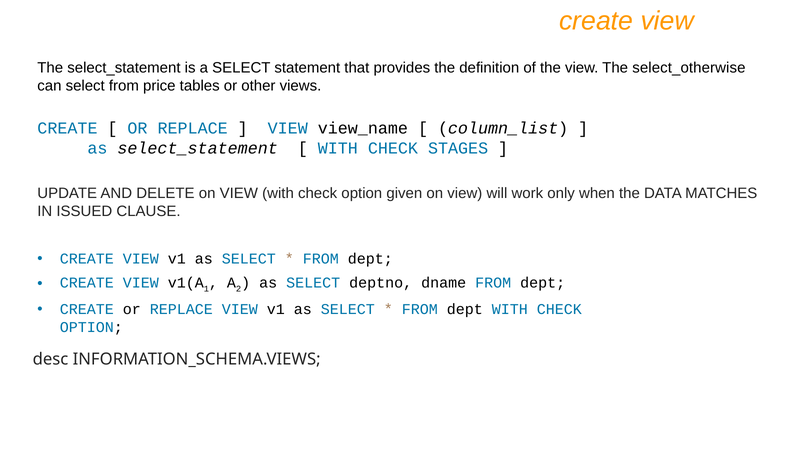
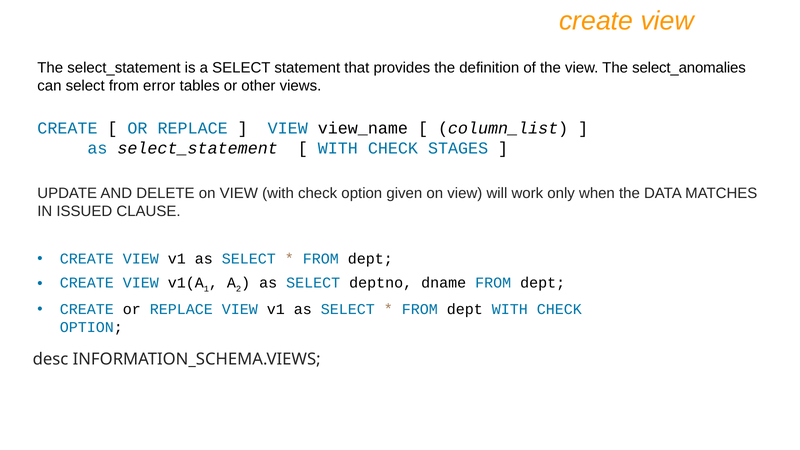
select_otherwise: select_otherwise -> select_anomalies (689, 68)
price: price -> error (159, 86)
